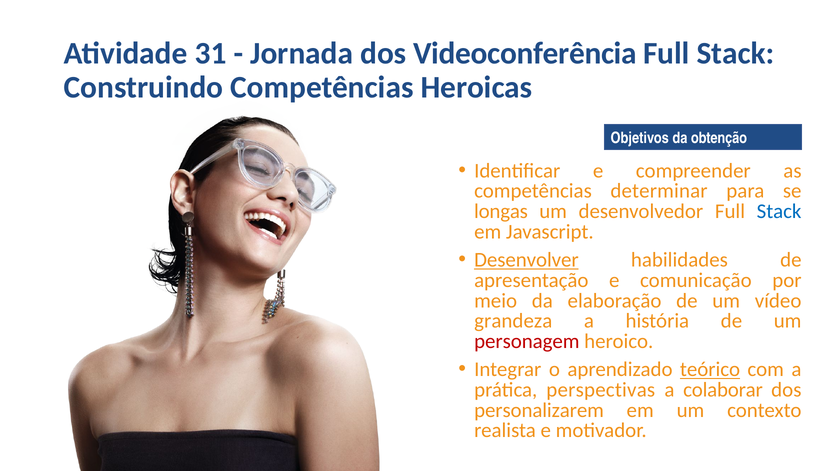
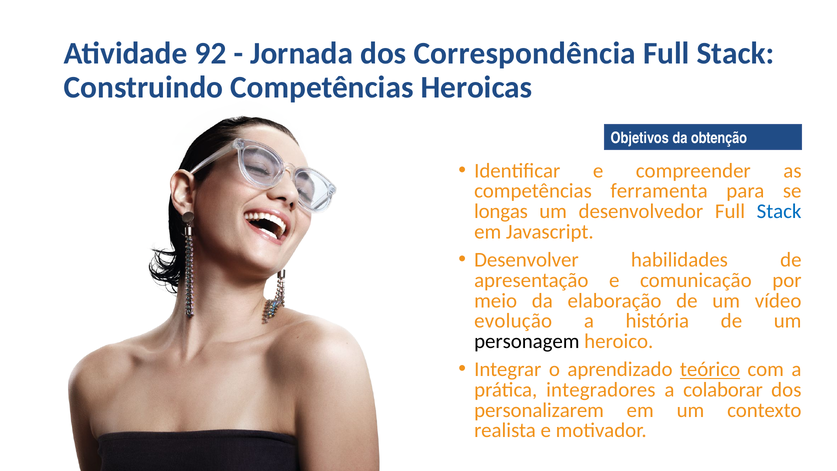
31: 31 -> 92 (211, 53)
Videoconferência: Videoconferência -> Correspondência (525, 53)
determinar: determinar -> ferramenta (659, 191)
Desenvolver underline: present -> none (526, 260)
grandeza: grandeza -> evolução (513, 321)
personagem colour: red -> black (527, 341)
perspectivas: perspectivas -> integradores (601, 390)
